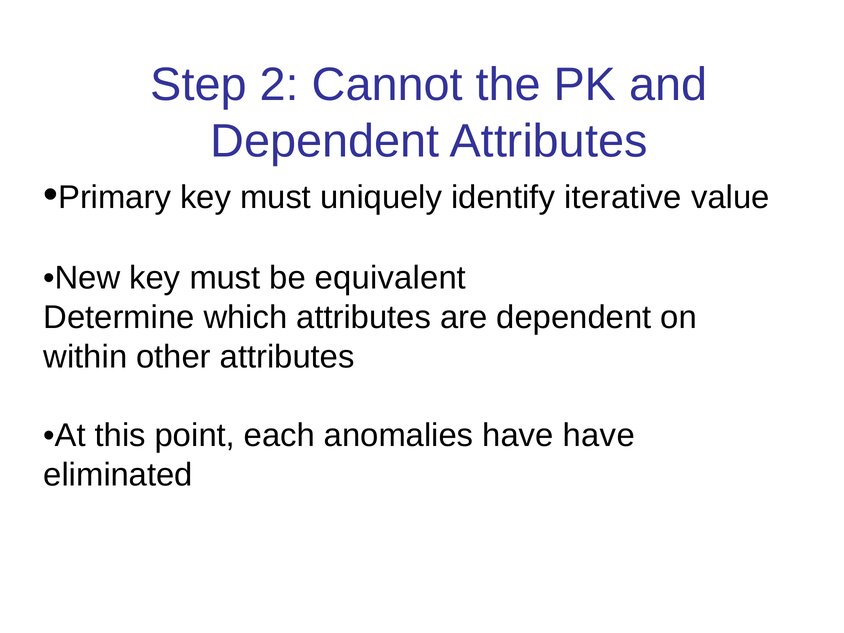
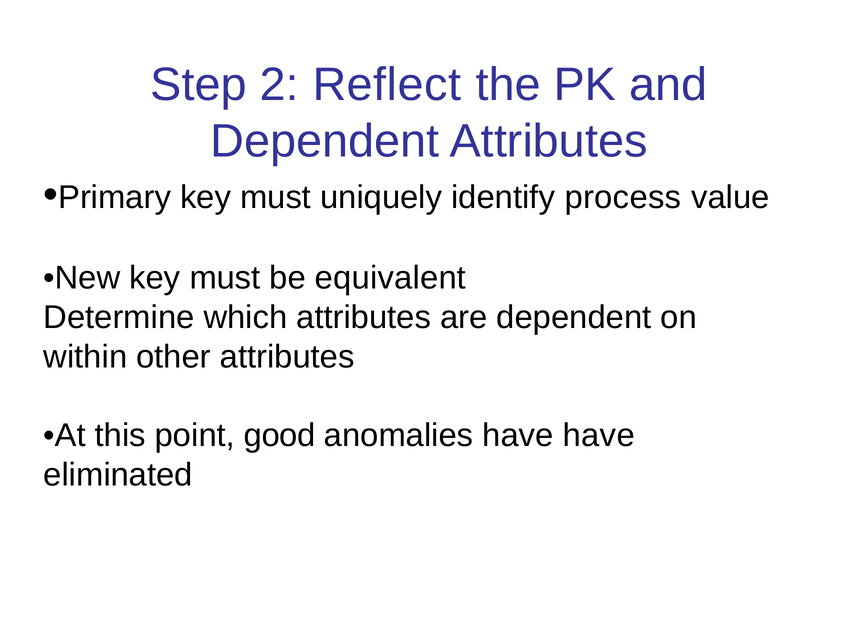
Cannot: Cannot -> Reflect (387, 85)
iterative: iterative -> process (623, 197)
each: each -> good (280, 436)
